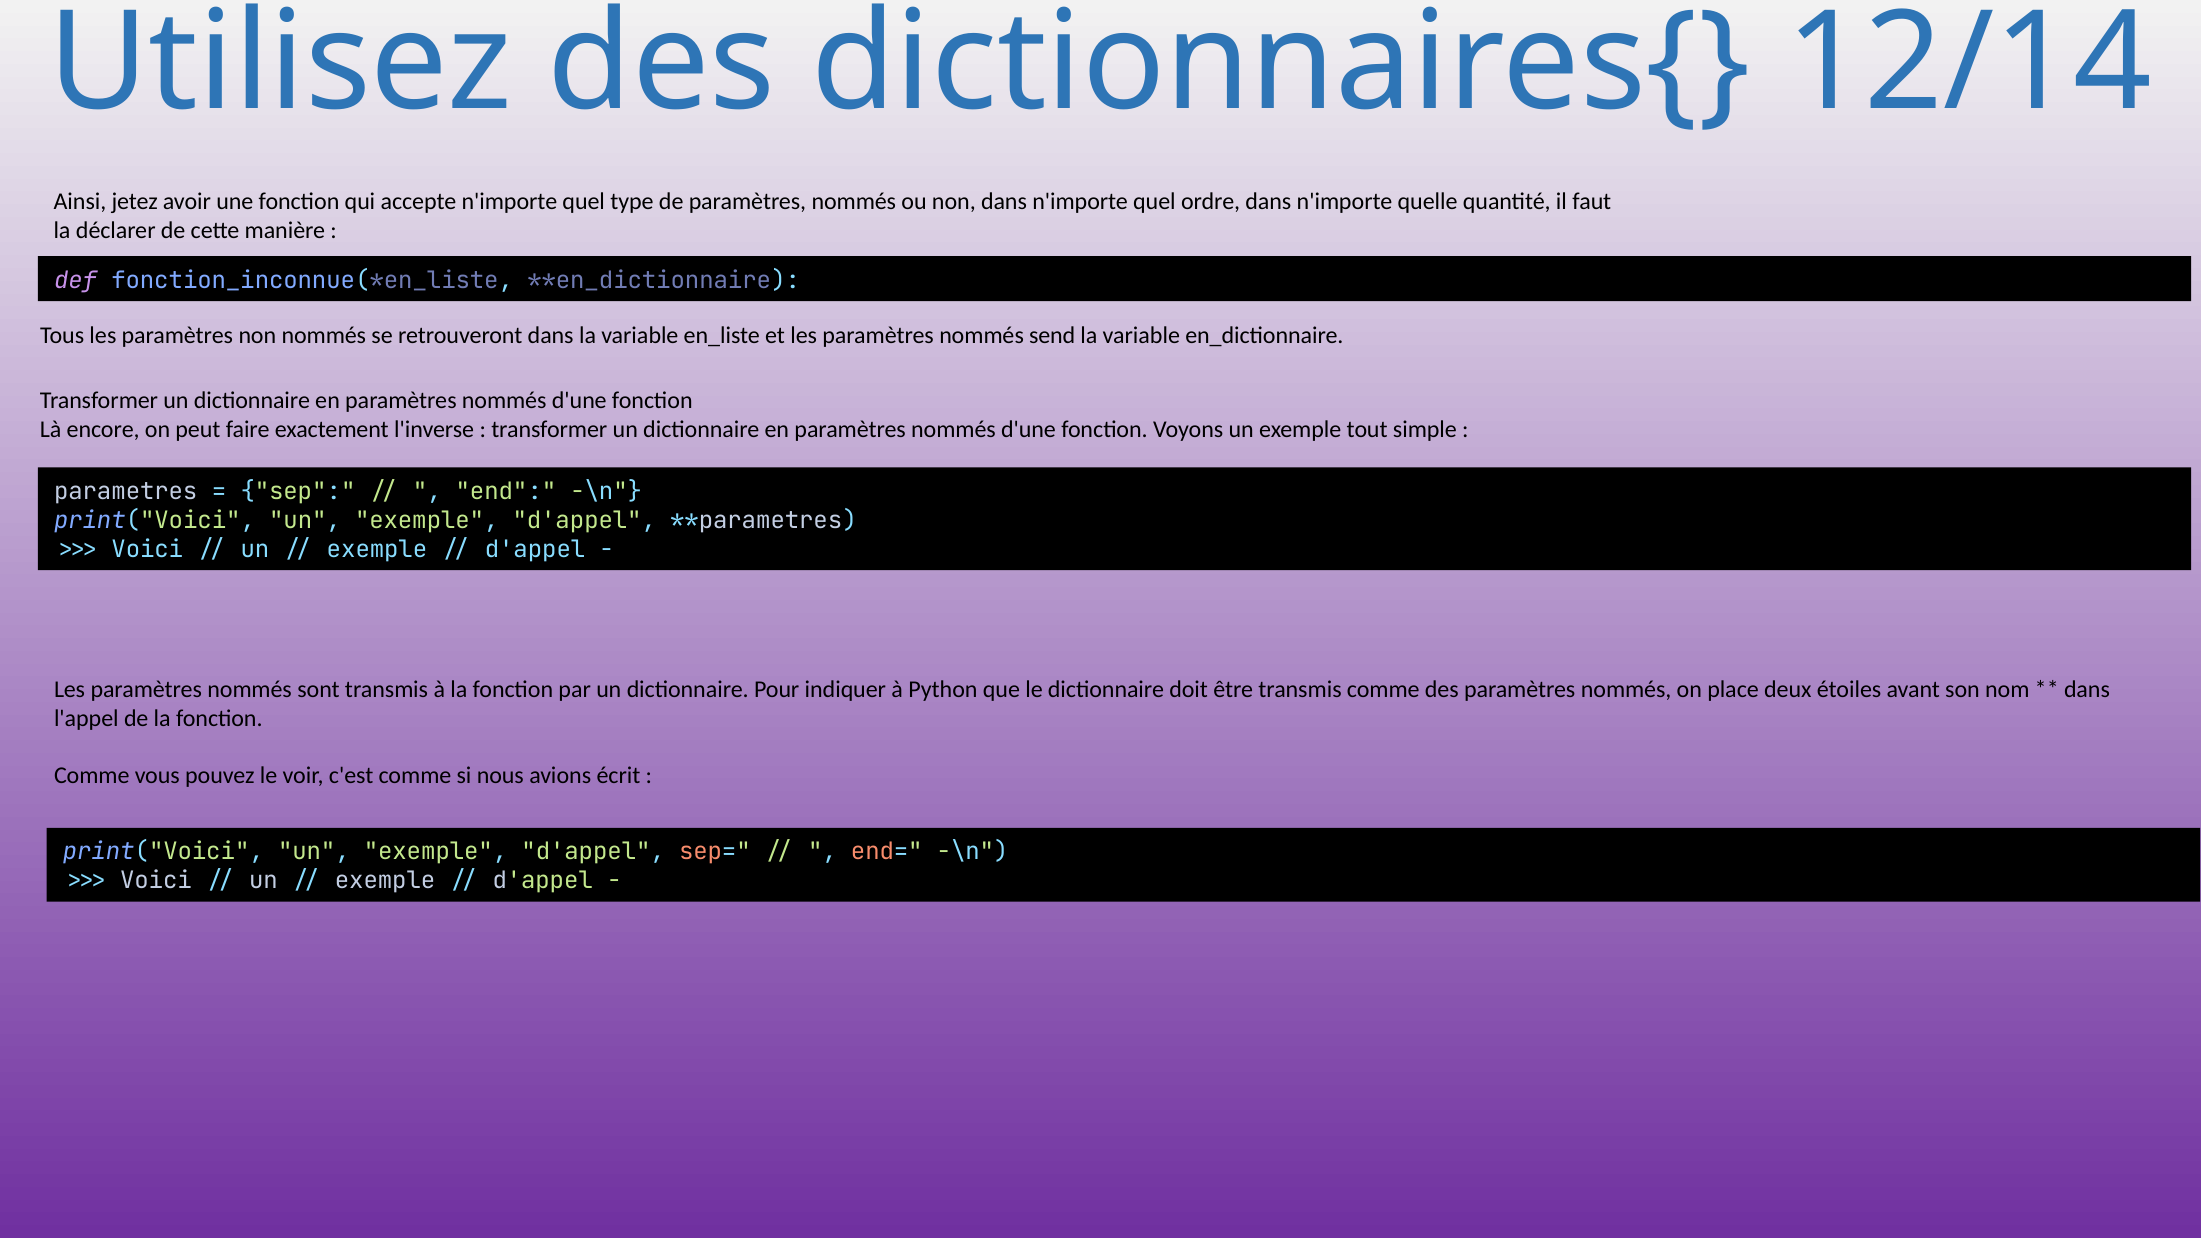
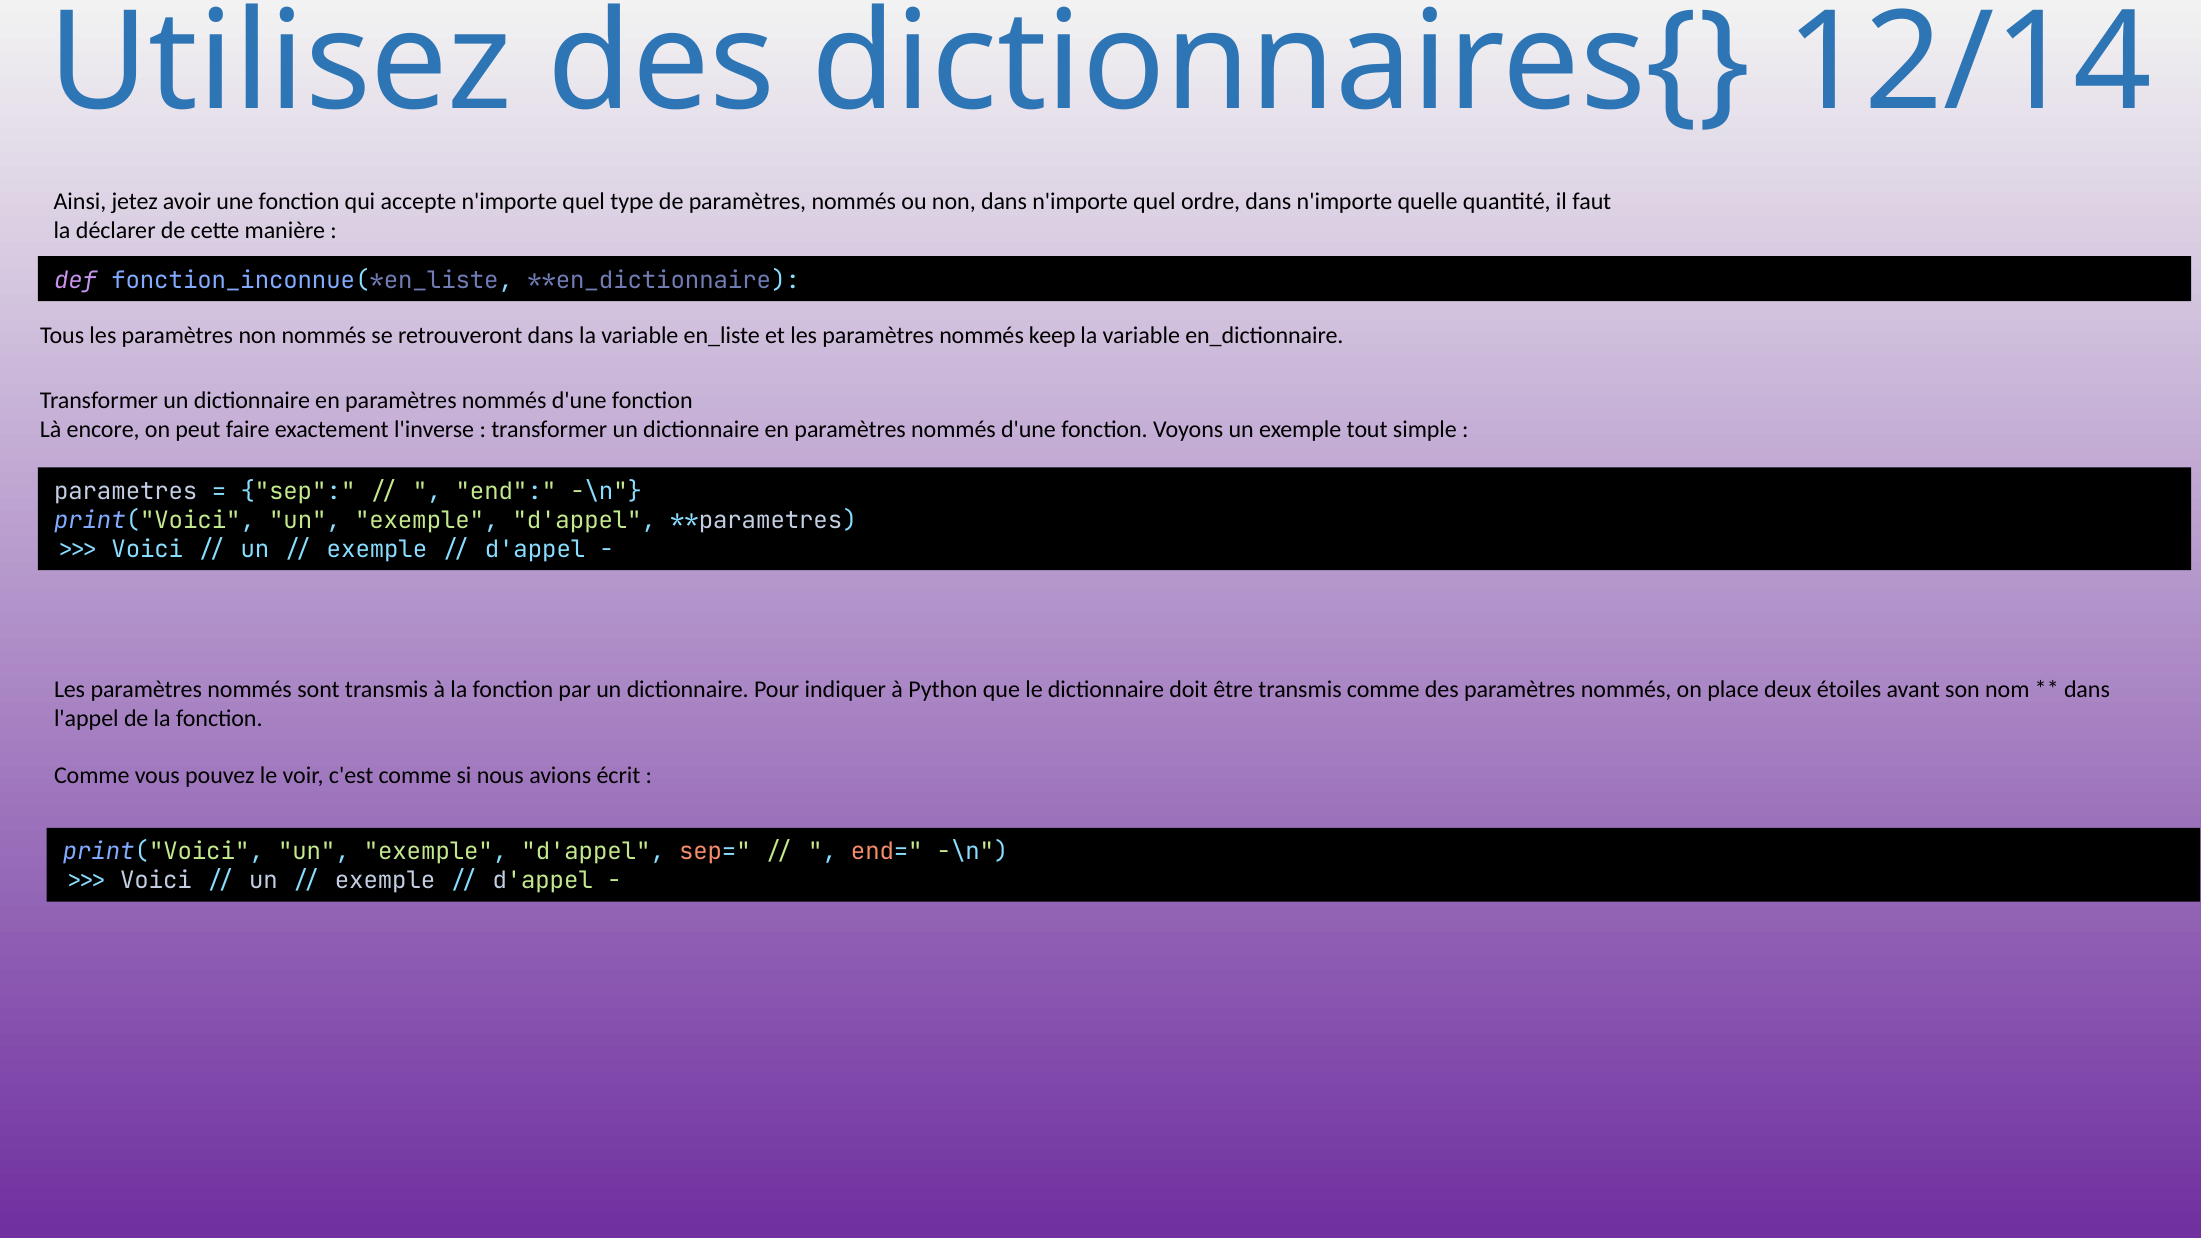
send: send -> keep (1052, 336)
